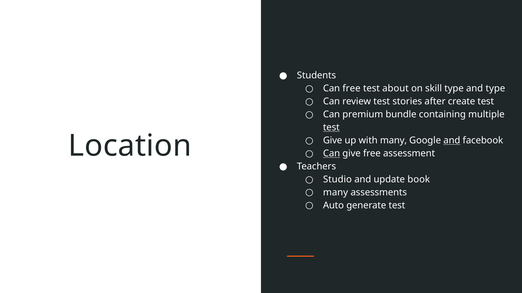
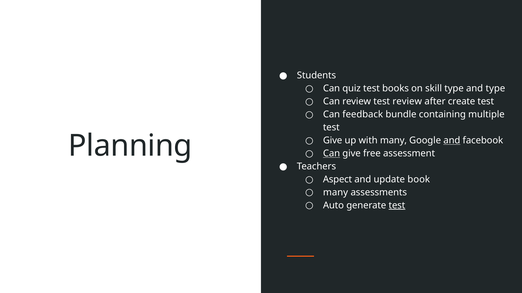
Can free: free -> quiz (352, 89)
about: about -> books (396, 89)
test stories: stories -> review (407, 102)
premium: premium -> feedback (363, 115)
test underline: present -> none (331, 128)
Location: Location -> Planning (130, 146)
Studio: Studio -> Aspect (338, 180)
test underline: none -> present (397, 206)
